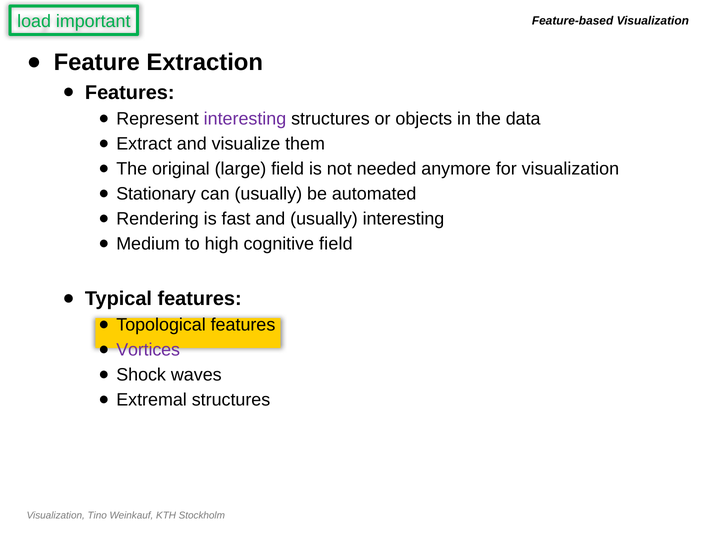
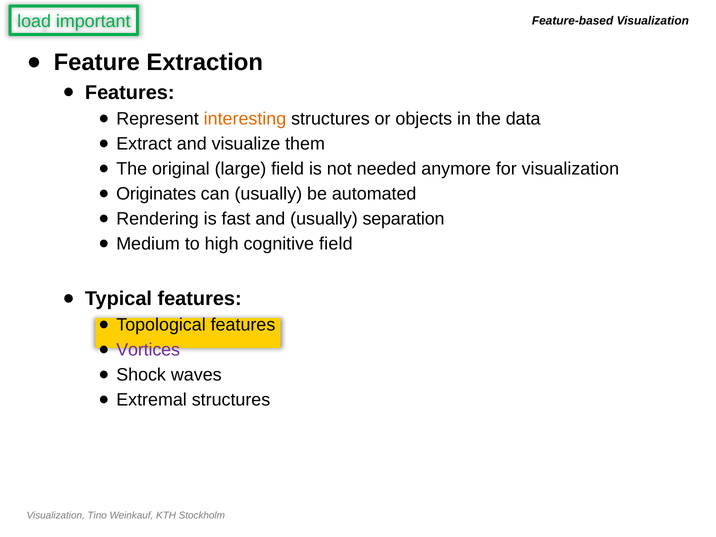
interesting colour: purple -> orange (245, 119)
Stationary: Stationary -> Originates (156, 194)
usually interesting: interesting -> separation (404, 219)
